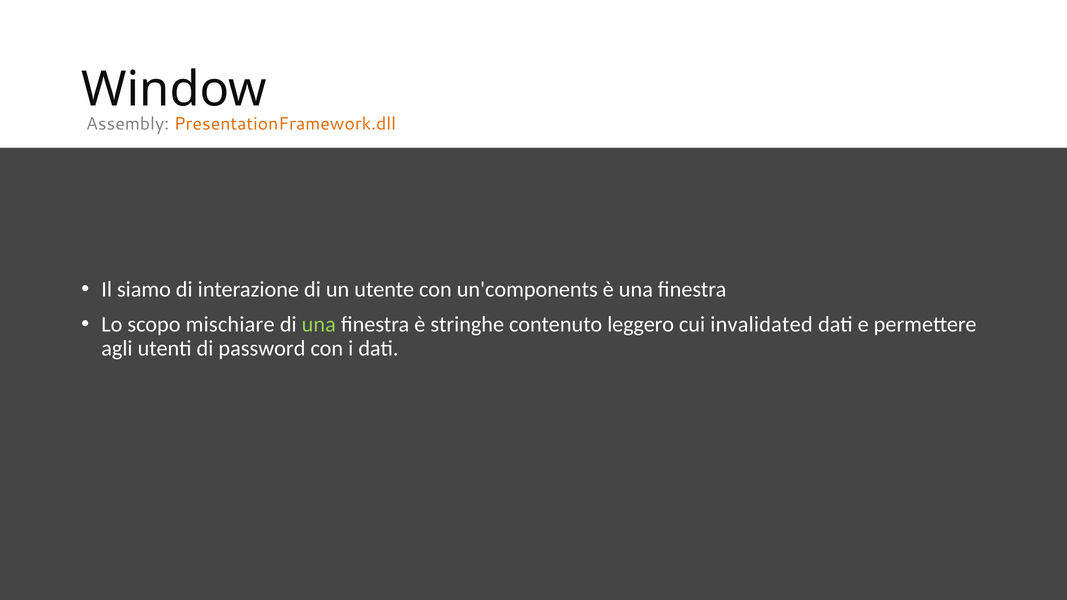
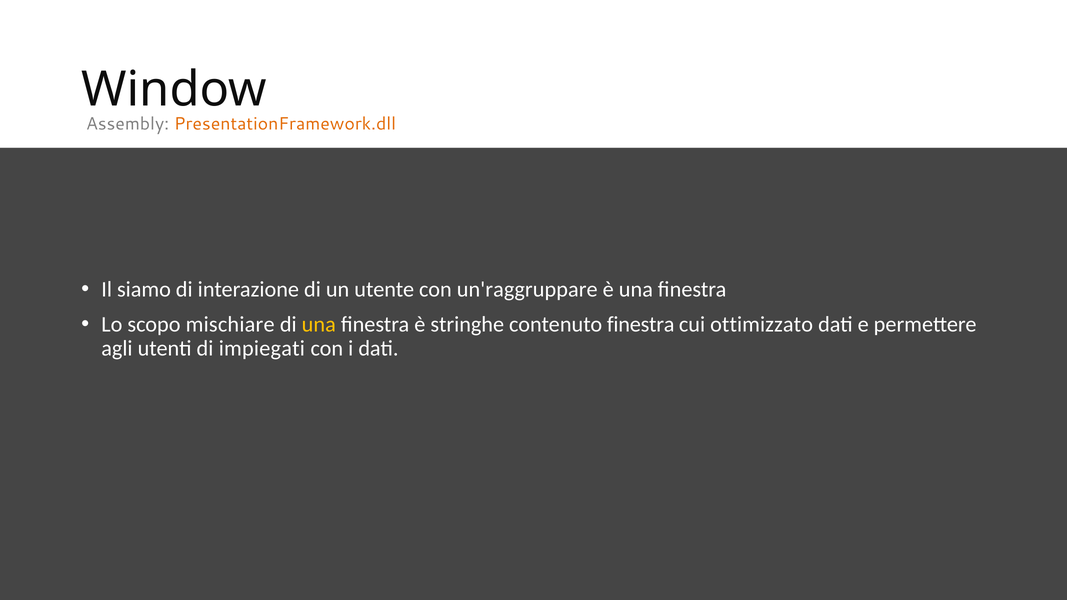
un'components: un'components -> un'raggruppare (527, 289)
una colour: light green -> yellow (319, 325)
contenuto leggero: leggero -> finestra (641, 325)
invalidated: invalidated -> ottimizzato (762, 325)
password: password -> impiegati (262, 349)
